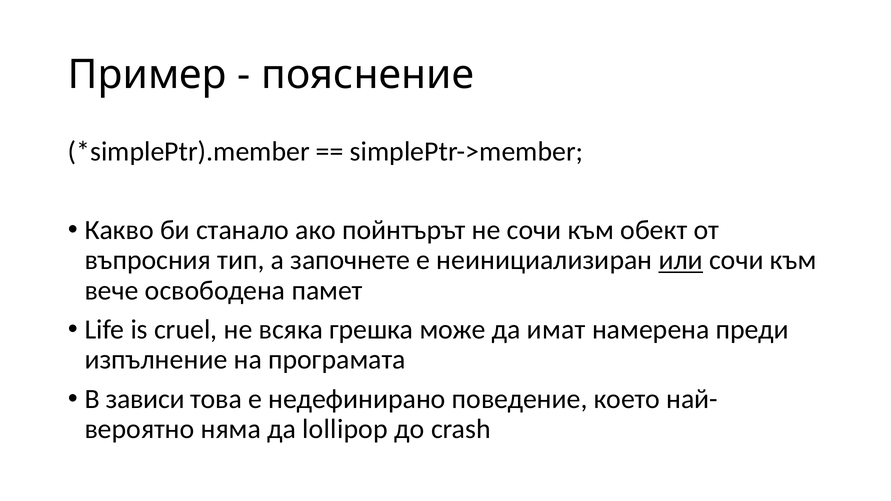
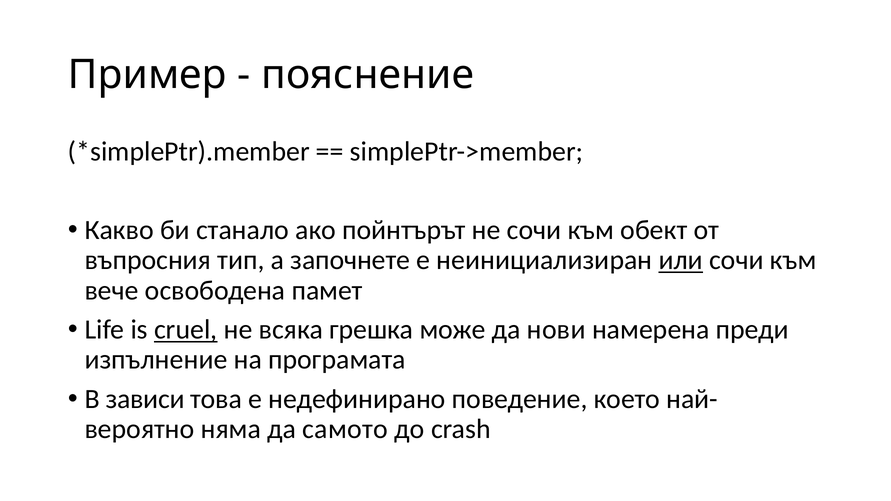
cruel underline: none -> present (186, 330)
имат: имат -> нови (556, 330)
lollipop: lollipop -> самото (345, 429)
